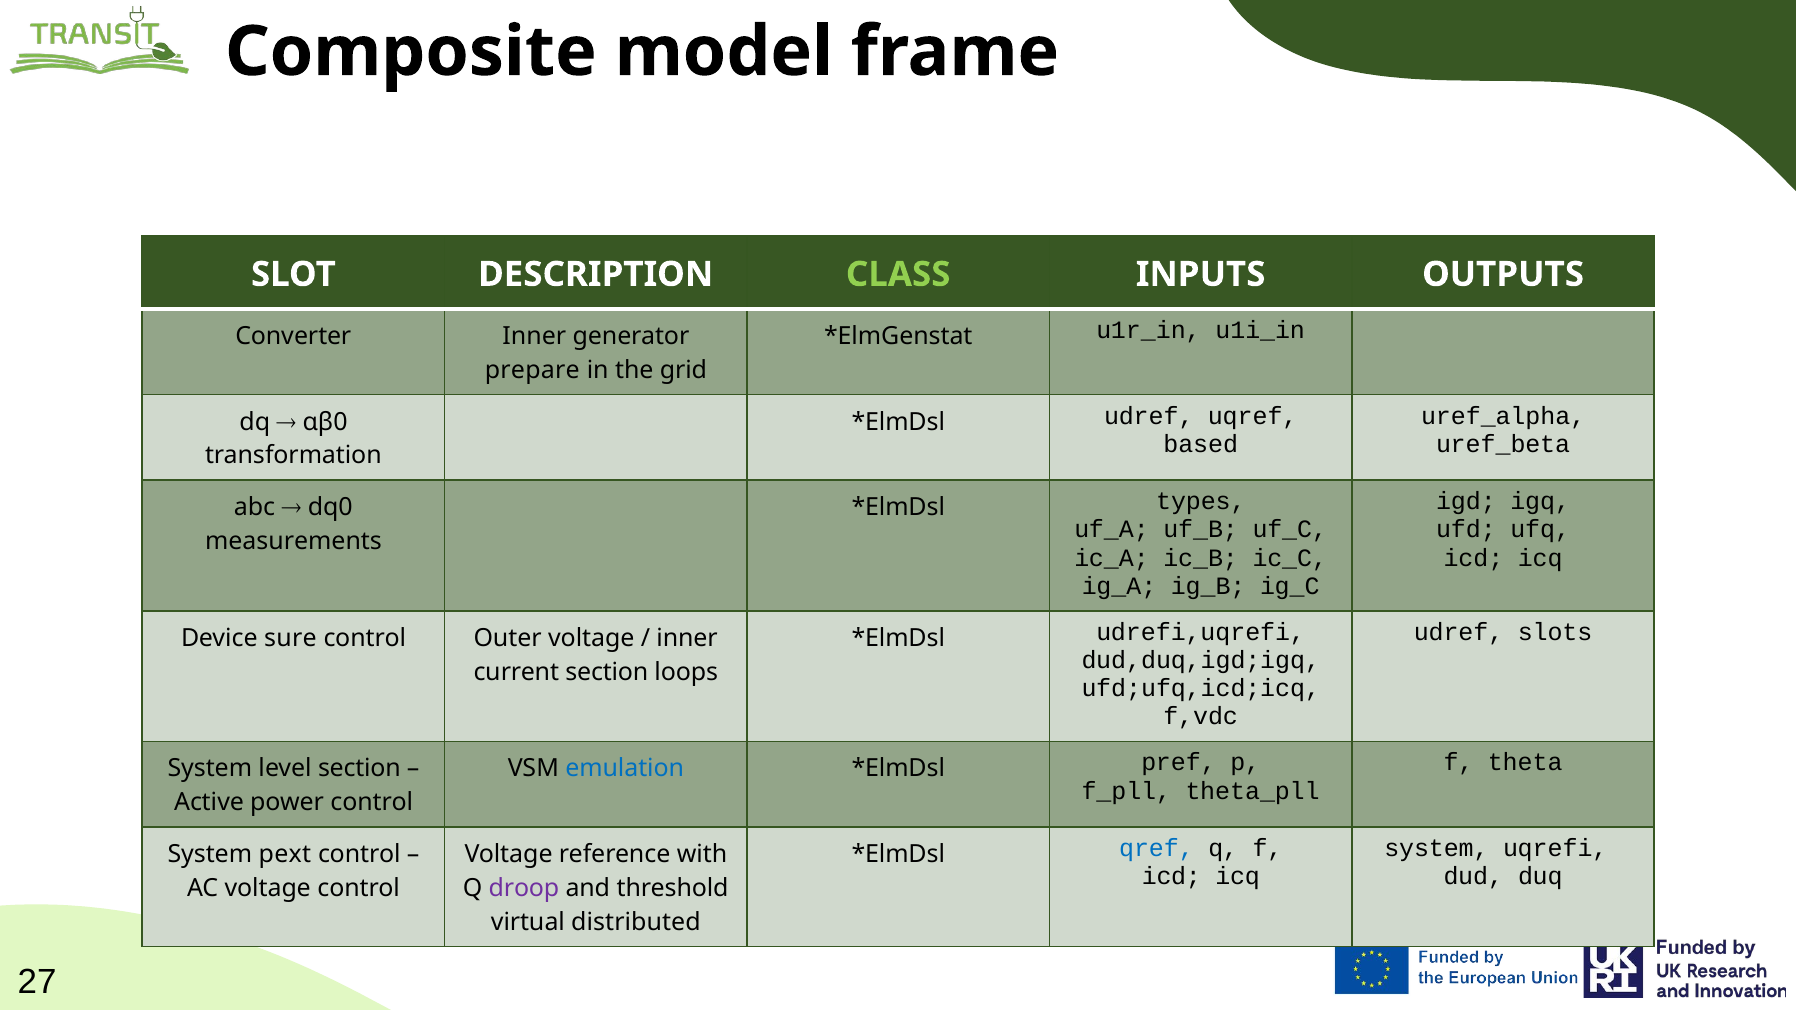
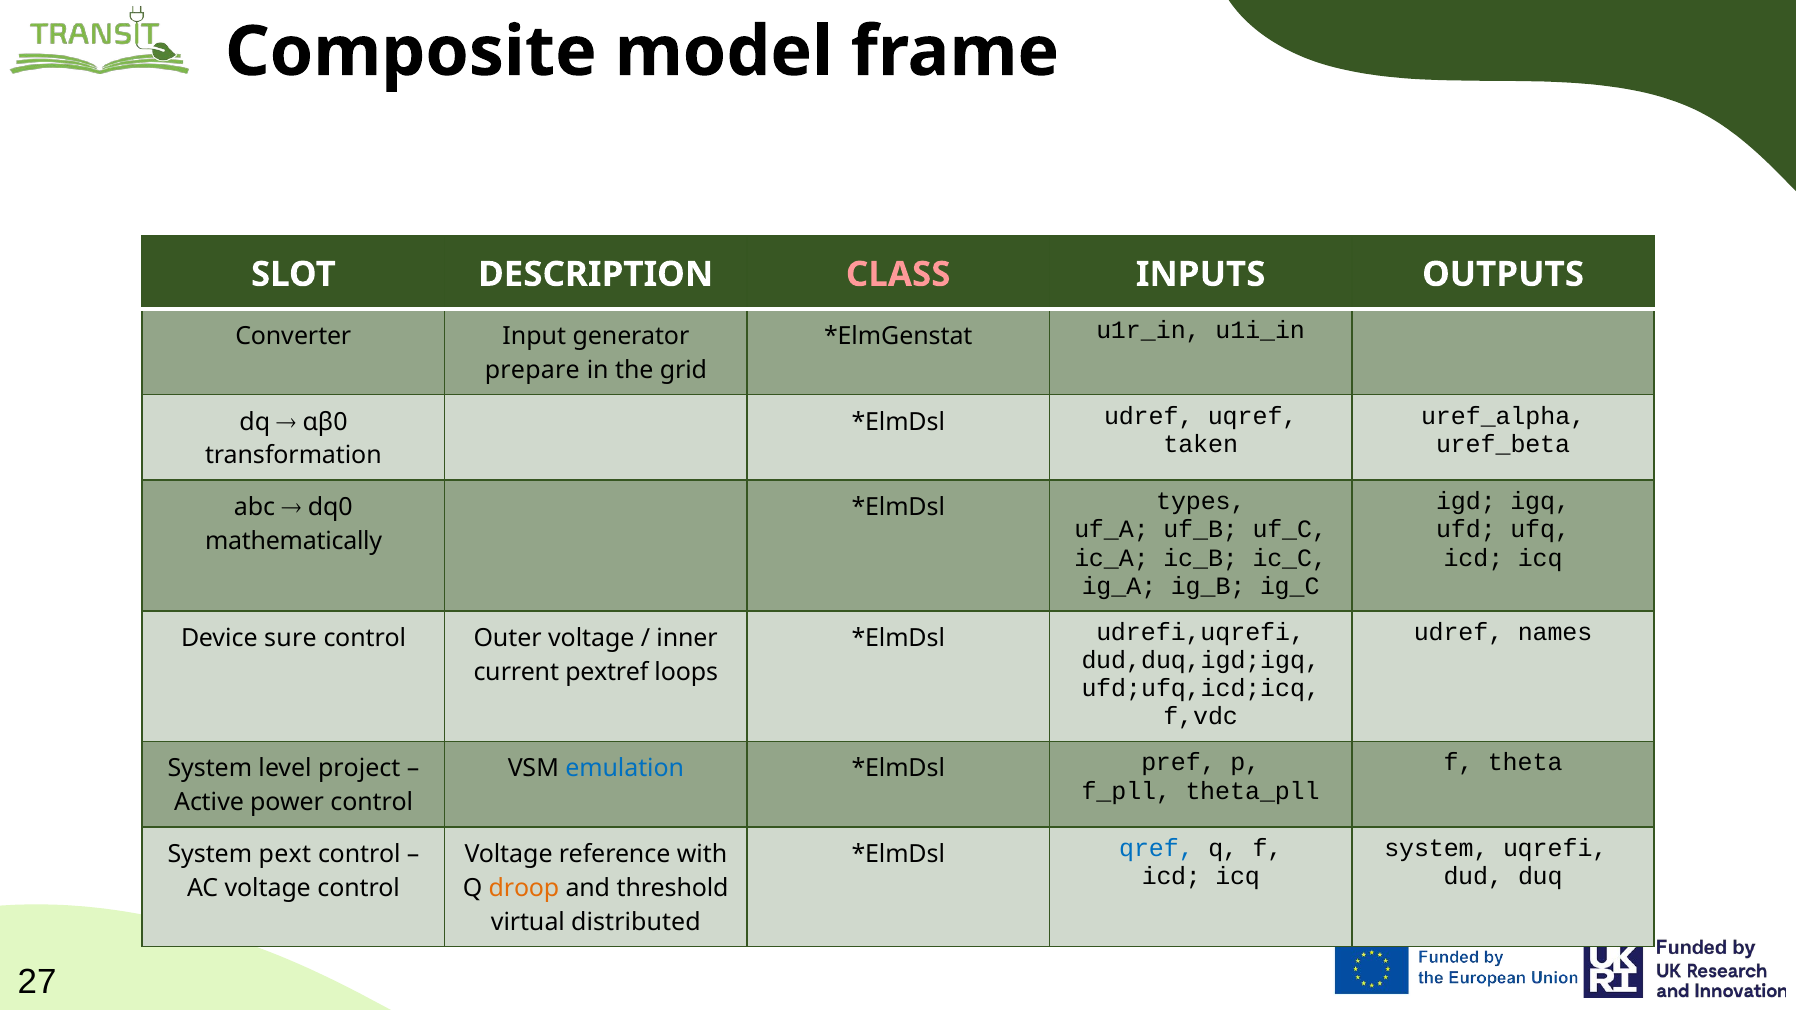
CLASS colour: light green -> pink (898, 274)
Converter Inner: Inner -> Input (534, 336)
based: based -> taken (1201, 444)
measurements: measurements -> mathematically (294, 542)
slots: slots -> names (1555, 632)
current section: section -> pextref (607, 672)
level section: section -> project (359, 769)
droop colour: purple -> orange (524, 889)
